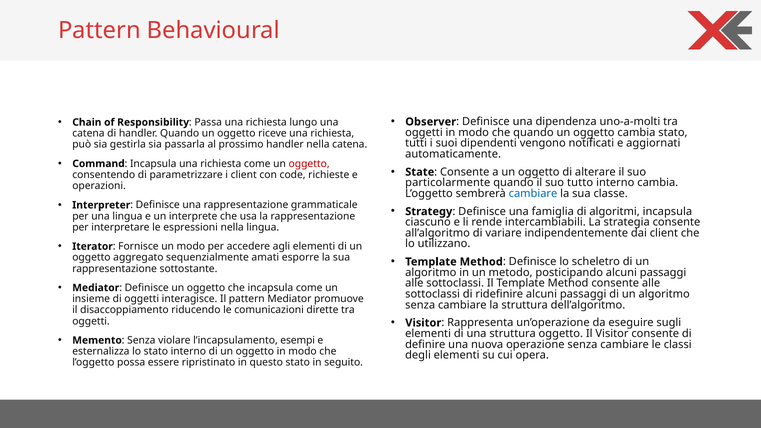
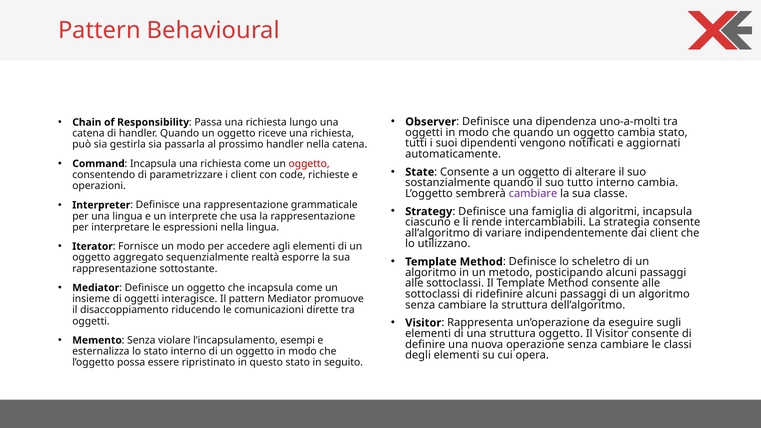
particolarmente: particolarmente -> sostanzialmente (448, 183)
cambiare colour: blue -> purple (533, 194)
amati: amati -> realtà (265, 258)
